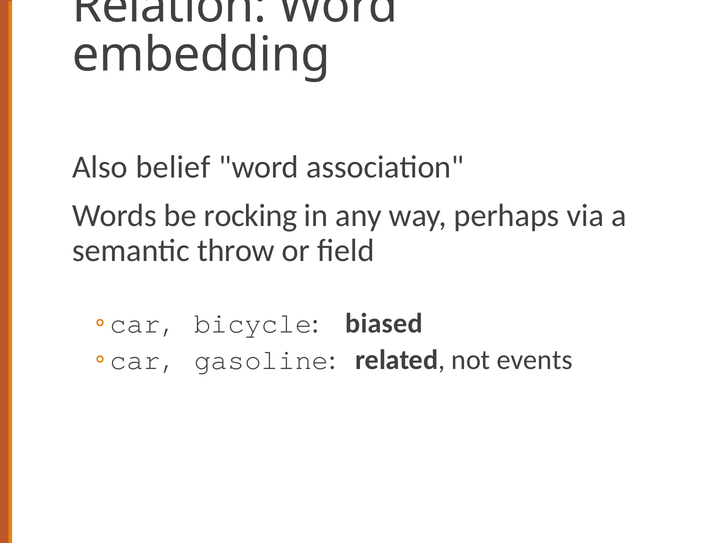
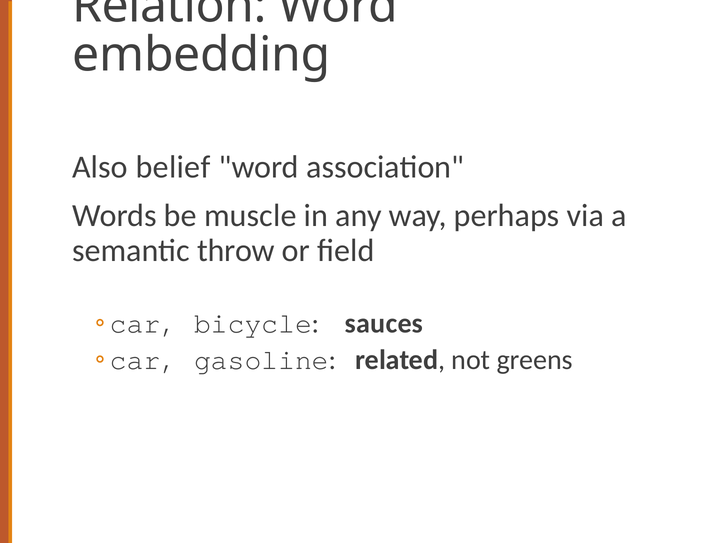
rocking: rocking -> muscle (250, 216)
biased: biased -> sauces (384, 323)
events: events -> greens (535, 359)
